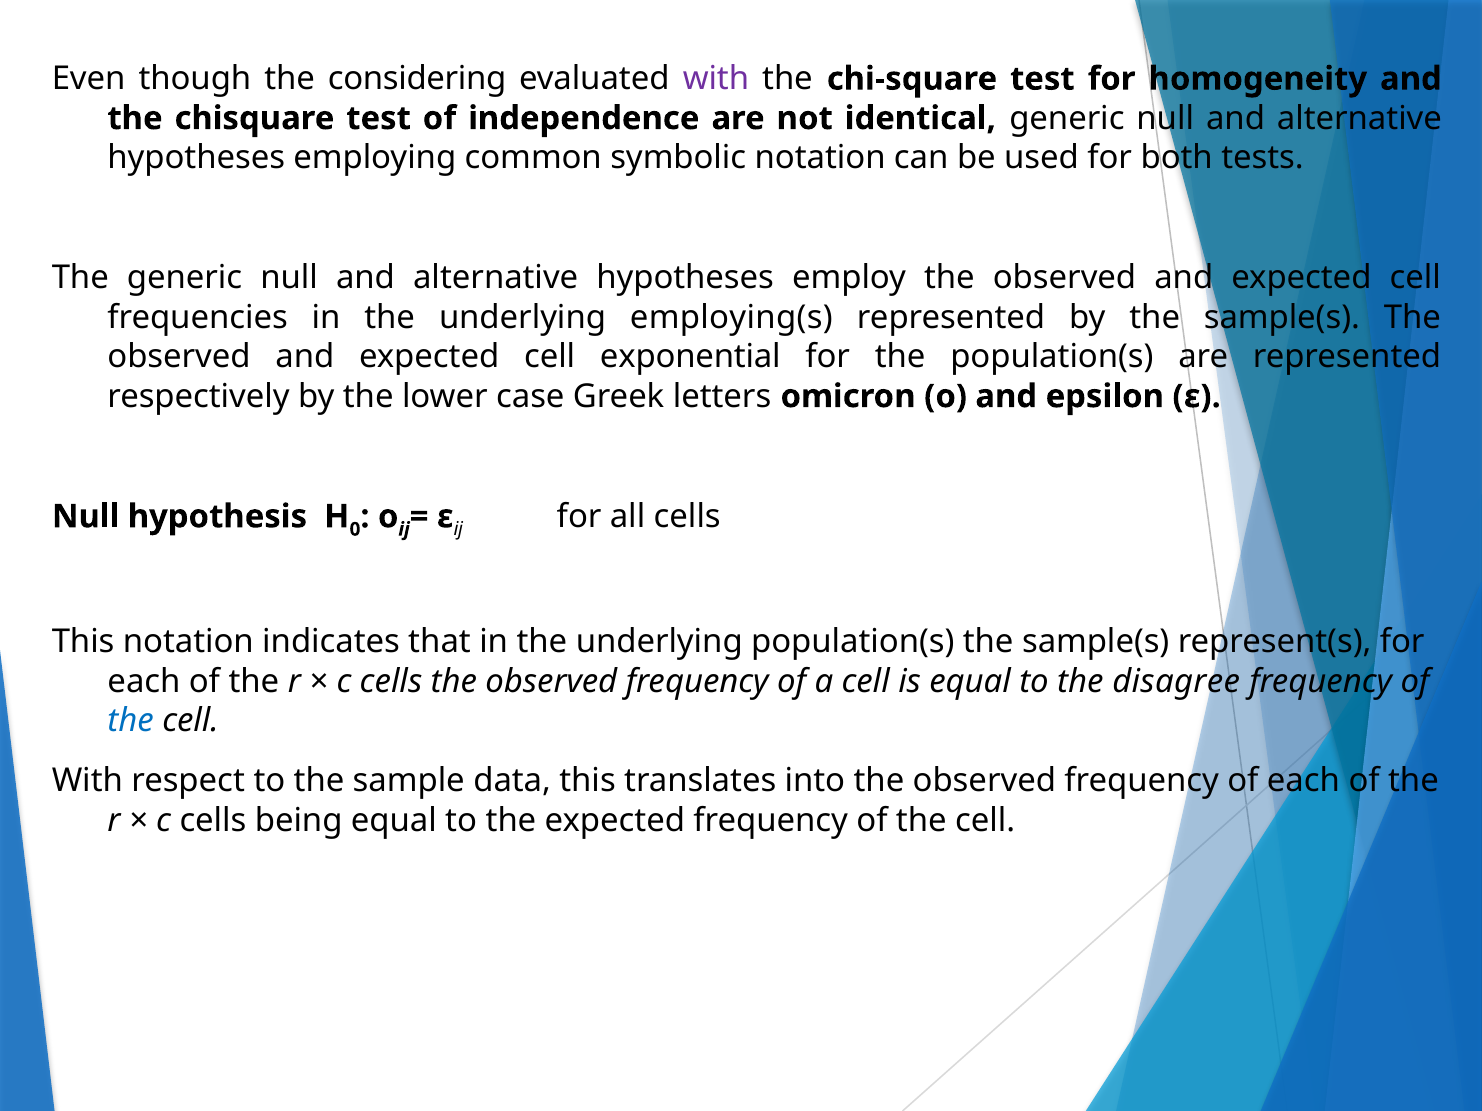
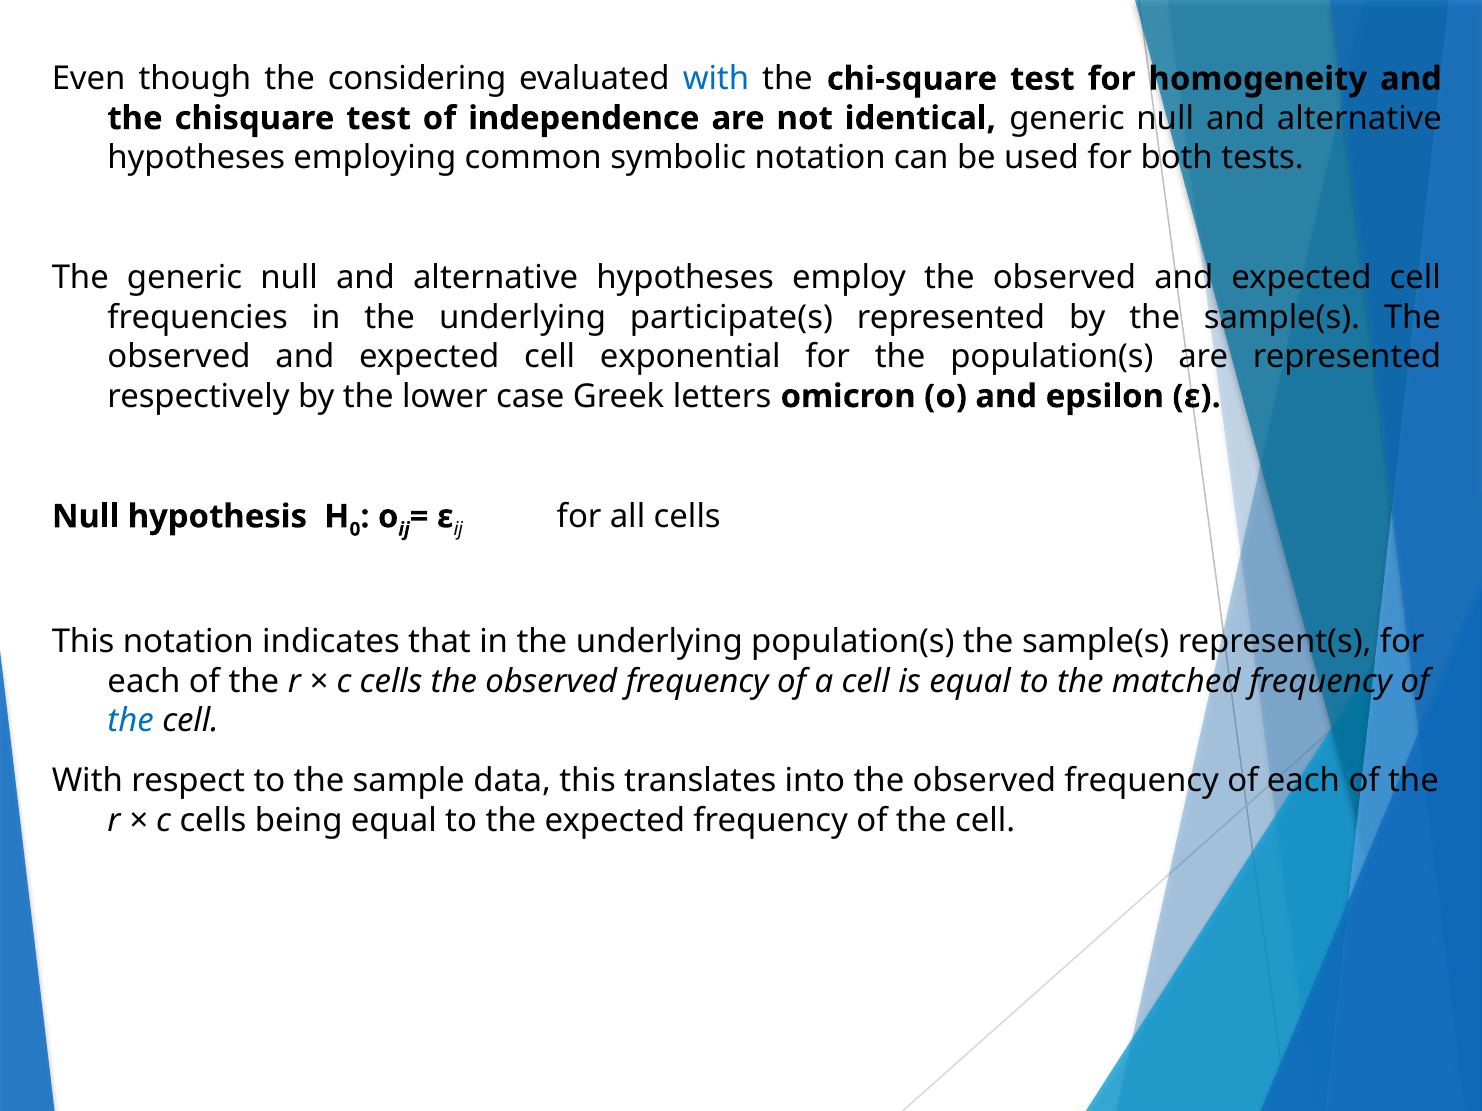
with colour: purple -> blue (716, 79)
employing(s: employing(s -> participate(s (731, 318)
disagree: disagree -> matched (1176, 682)
